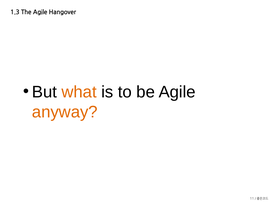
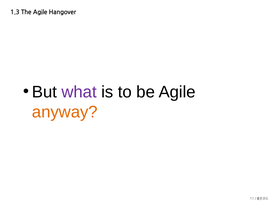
what colour: orange -> purple (79, 92)
